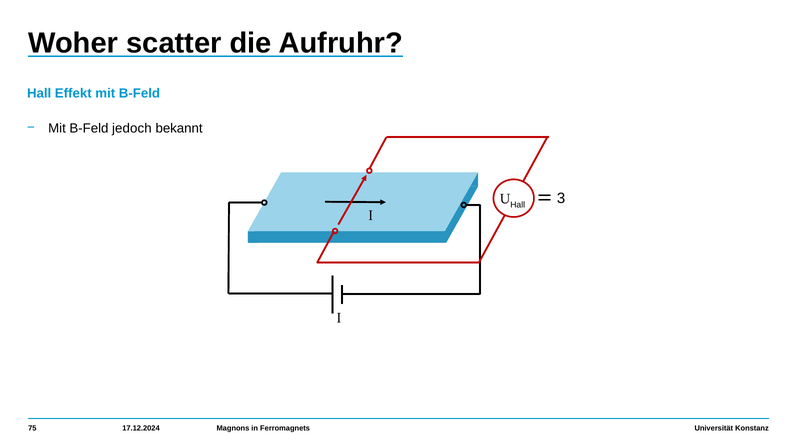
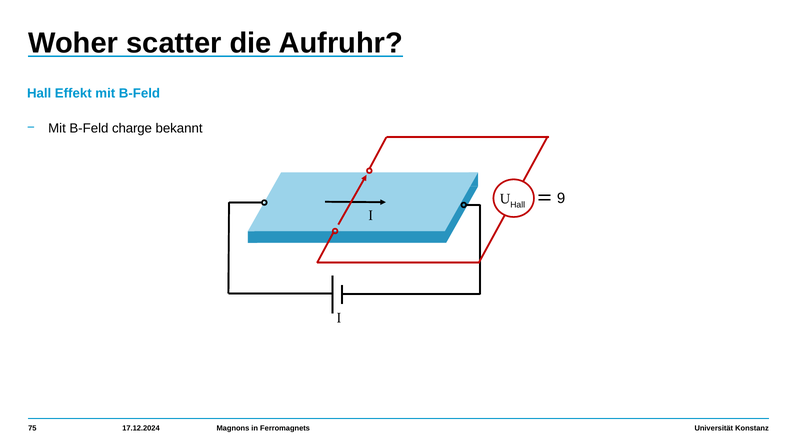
jedoch: jedoch -> charge (132, 128)
3: 3 -> 9 (561, 198)
